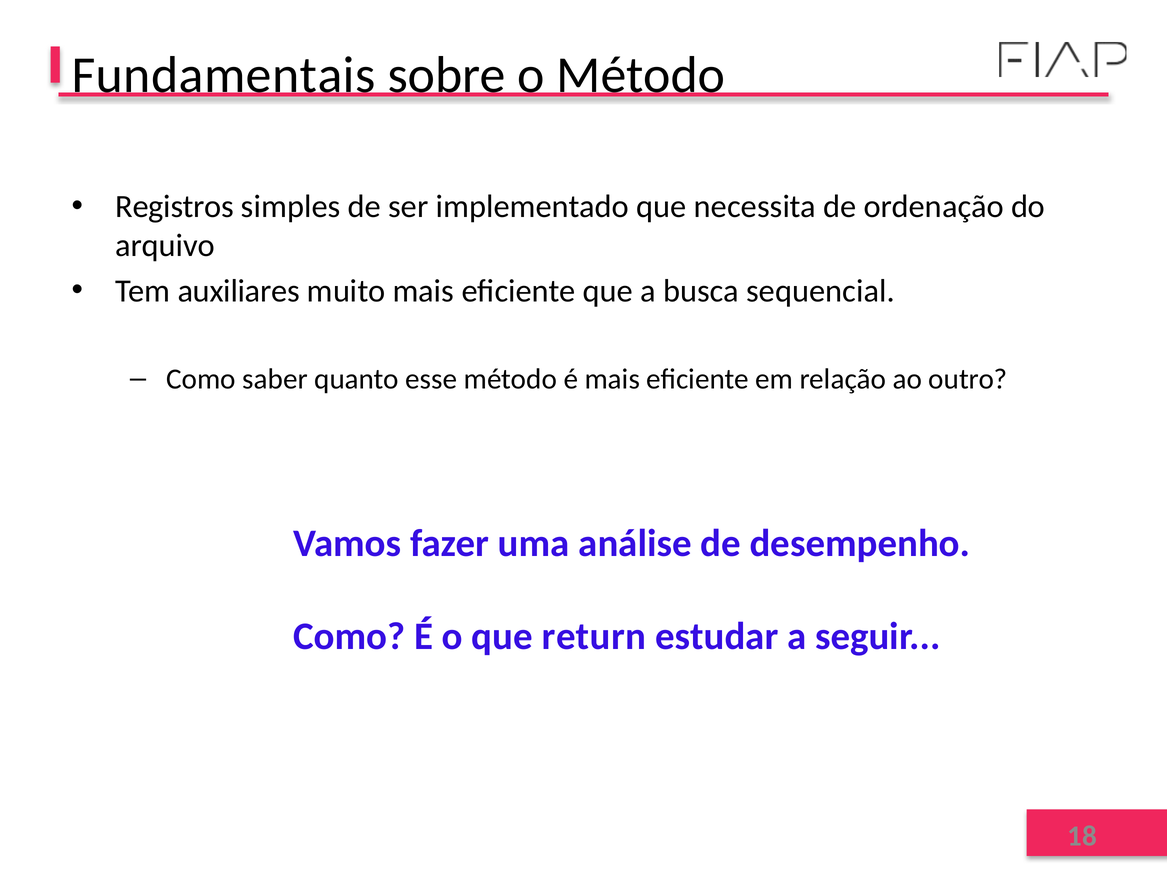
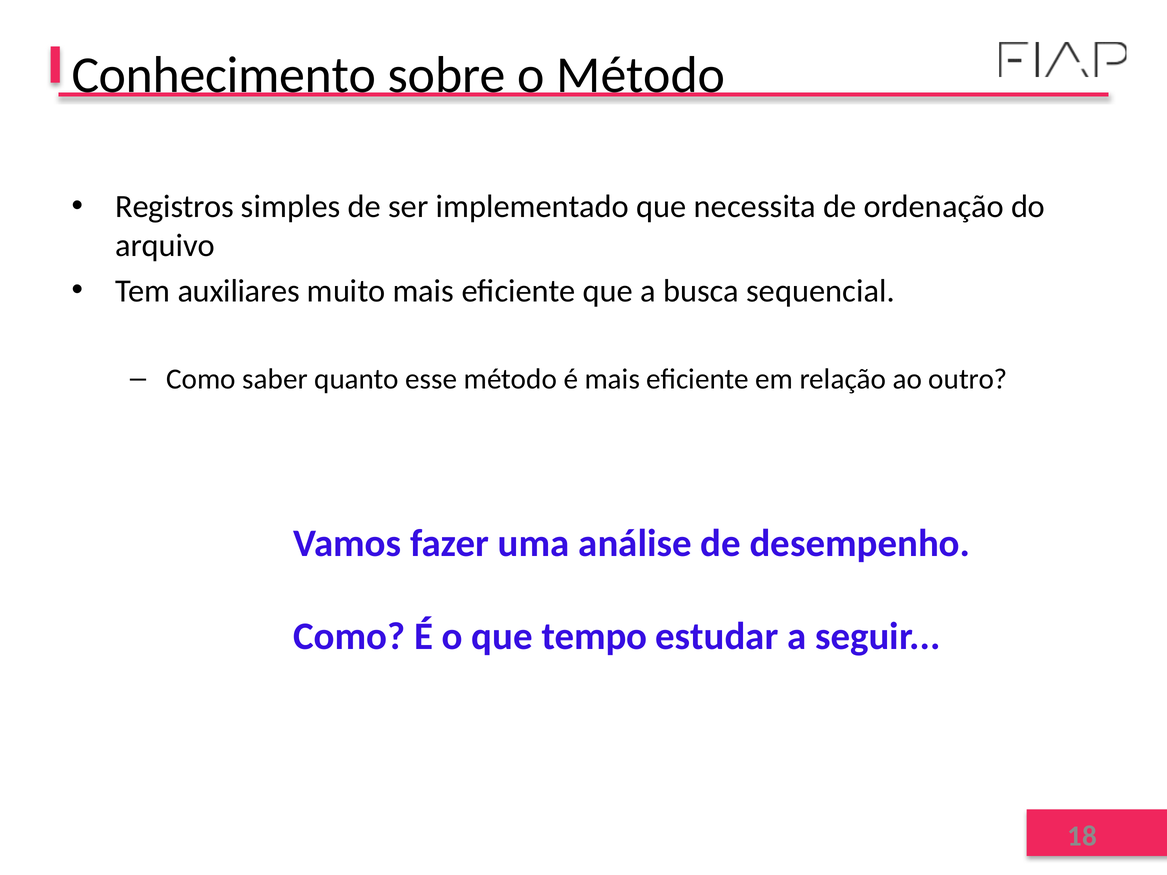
Fundamentais: Fundamentais -> Conhecimento (224, 75)
return: return -> tempo (594, 637)
